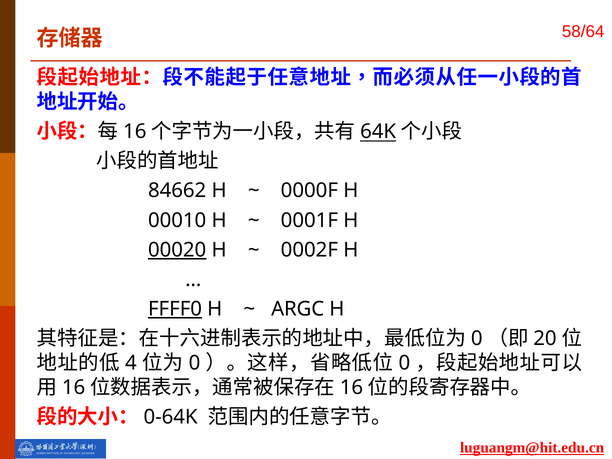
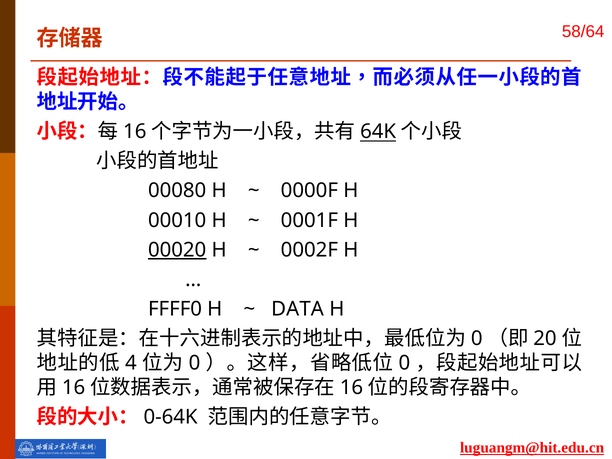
84662: 84662 -> 00080 (177, 191)
FFFF0 underline: present -> none (175, 309)
ARGC: ARGC -> DATA (298, 309)
